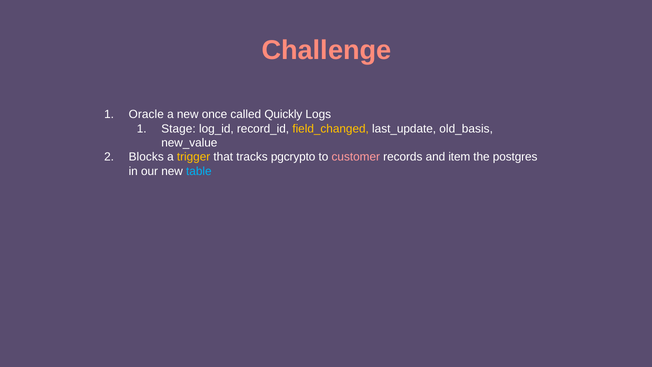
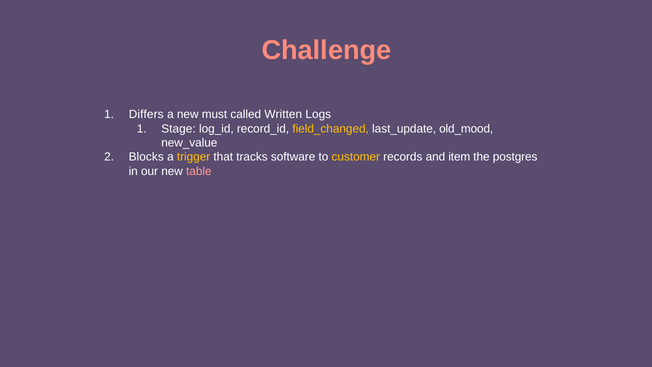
Oracle: Oracle -> Differs (146, 114)
once: once -> must (214, 114)
Quickly: Quickly -> Written (283, 114)
old_basis: old_basis -> old_mood (466, 129)
pgcrypto: pgcrypto -> software (293, 157)
customer colour: pink -> yellow (356, 157)
table colour: light blue -> pink (199, 171)
